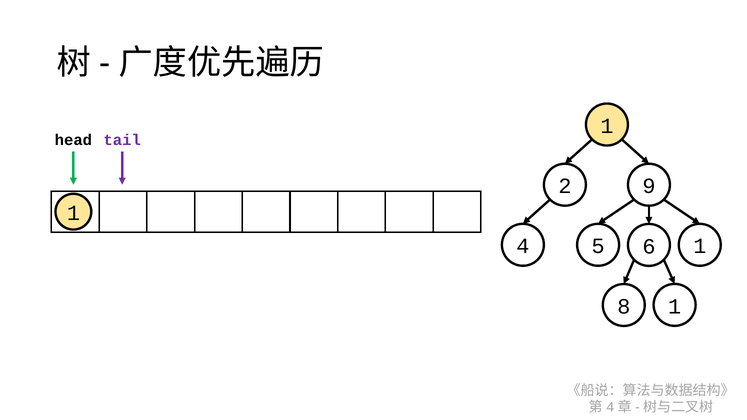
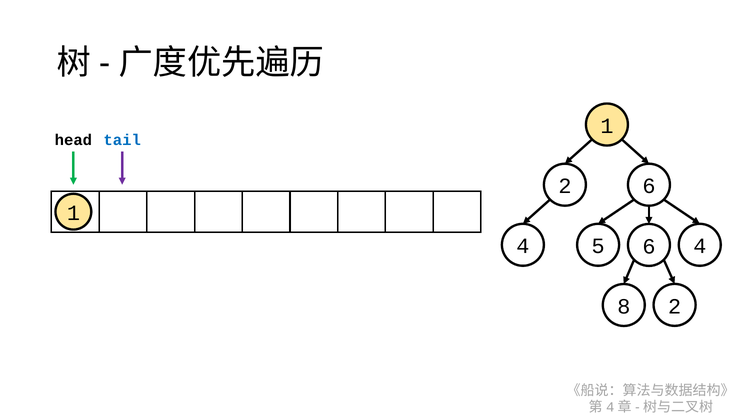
tail colour: purple -> blue (122, 140)
2 9: 9 -> 6 (649, 186)
6 1: 1 -> 4 (700, 246)
8 1: 1 -> 2 (675, 307)
